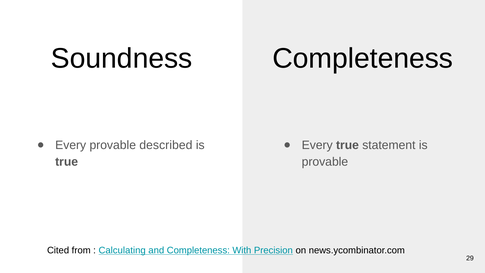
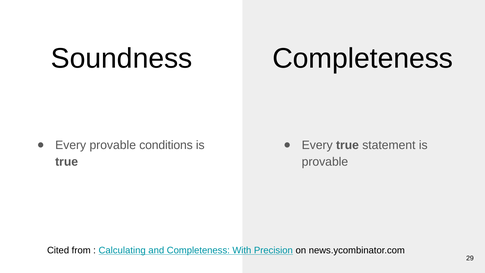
described: described -> conditions (166, 145)
